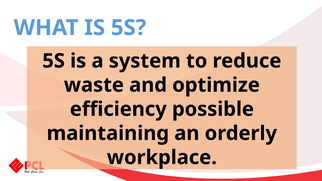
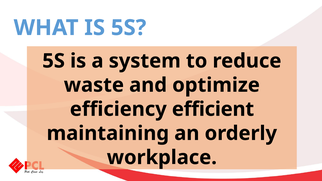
possible: possible -> efficient (213, 109)
